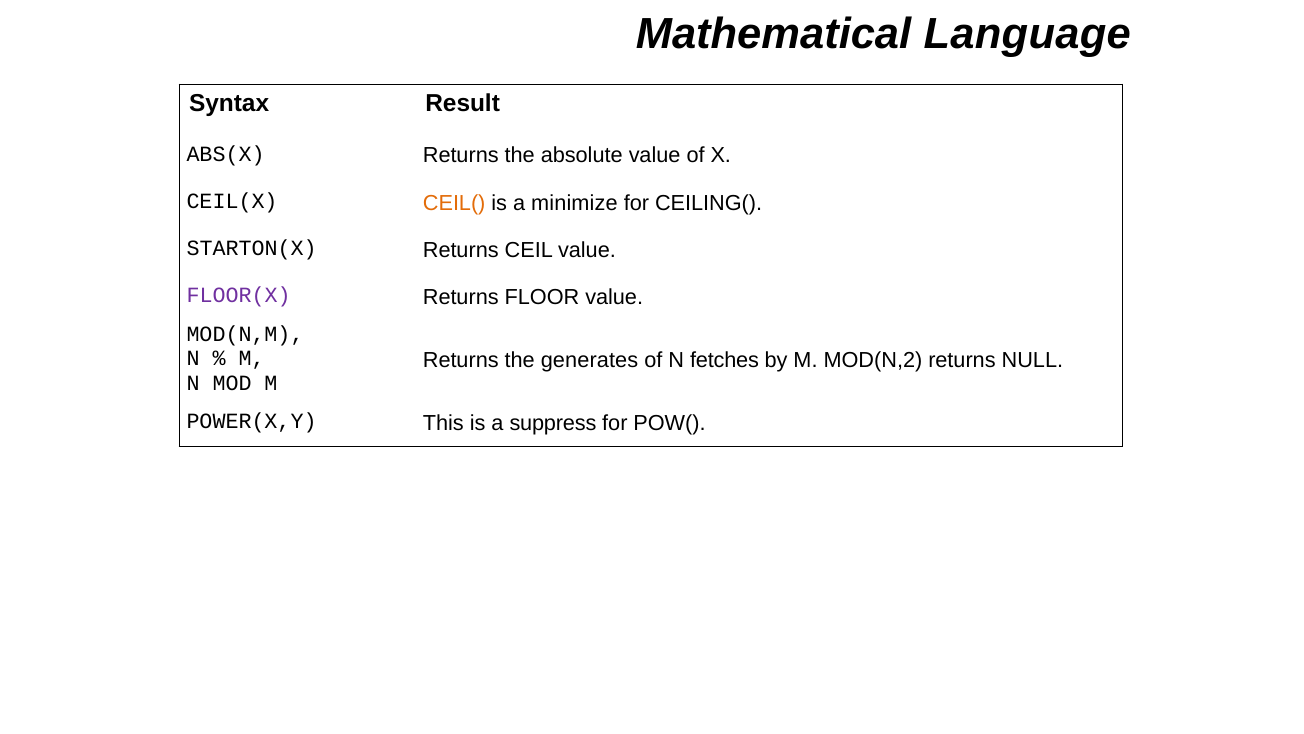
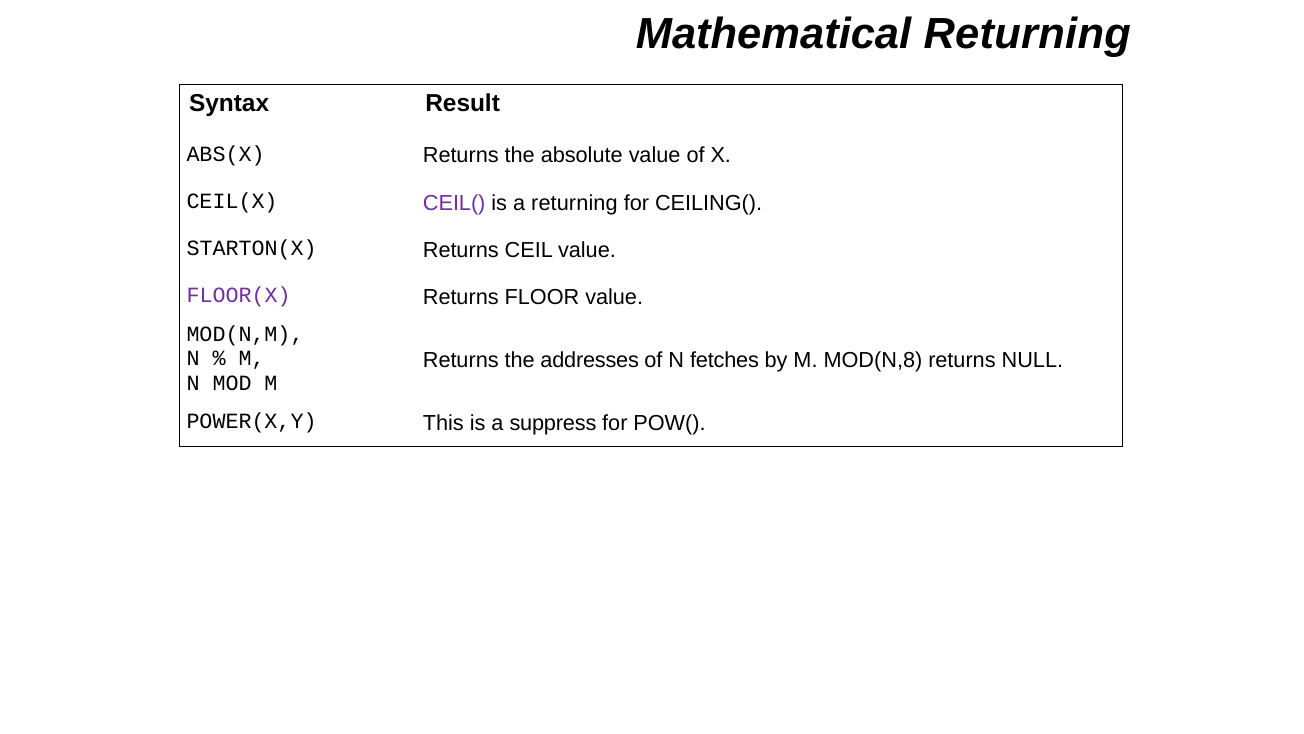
Mathematical Language: Language -> Returning (1027, 34)
CEIL( colour: orange -> purple (454, 203)
a minimize: minimize -> returning (574, 203)
generates: generates -> addresses (590, 360)
MOD(N,2: MOD(N,2 -> MOD(N,8 (873, 360)
